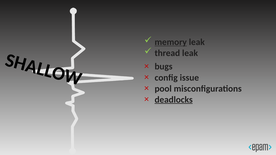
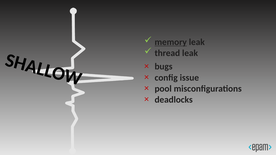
deadlocks underline: present -> none (174, 100)
